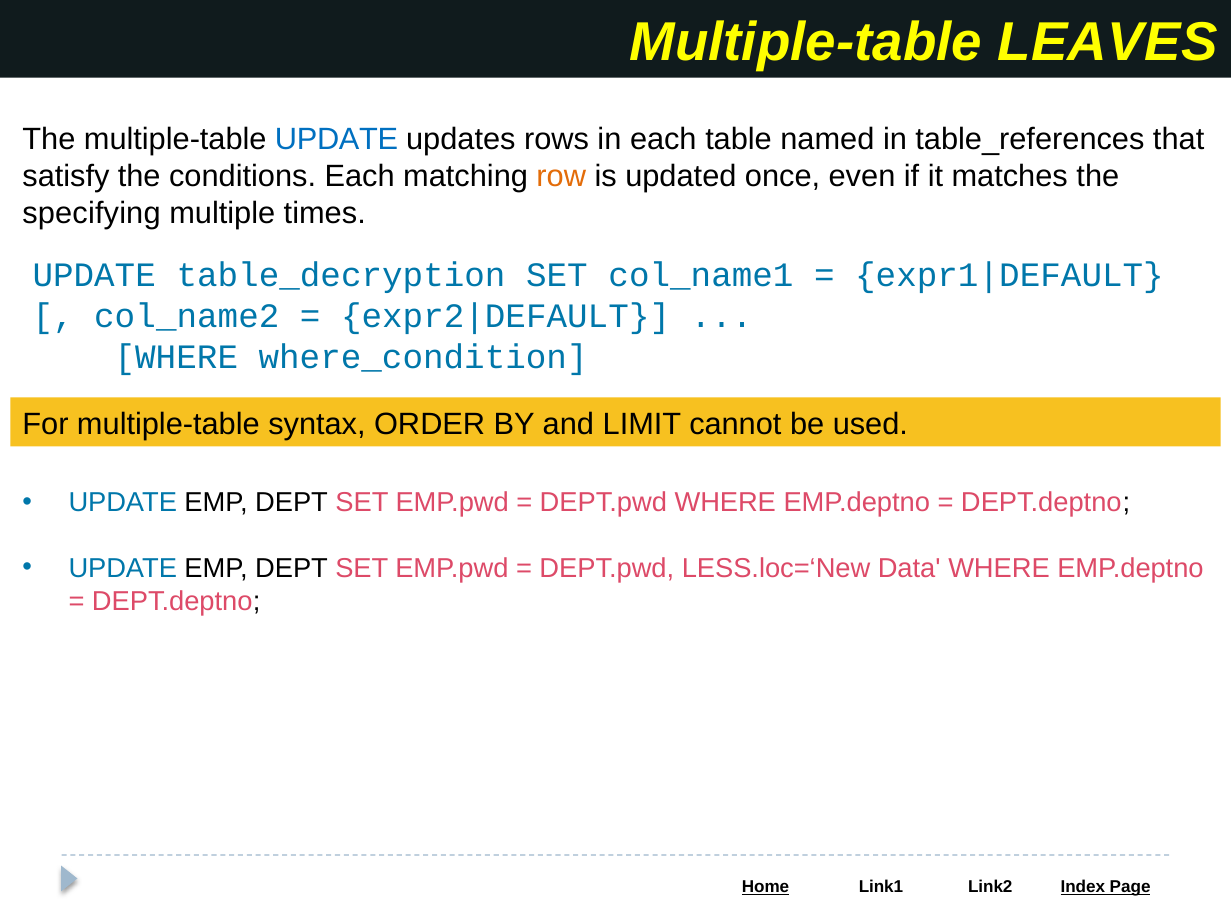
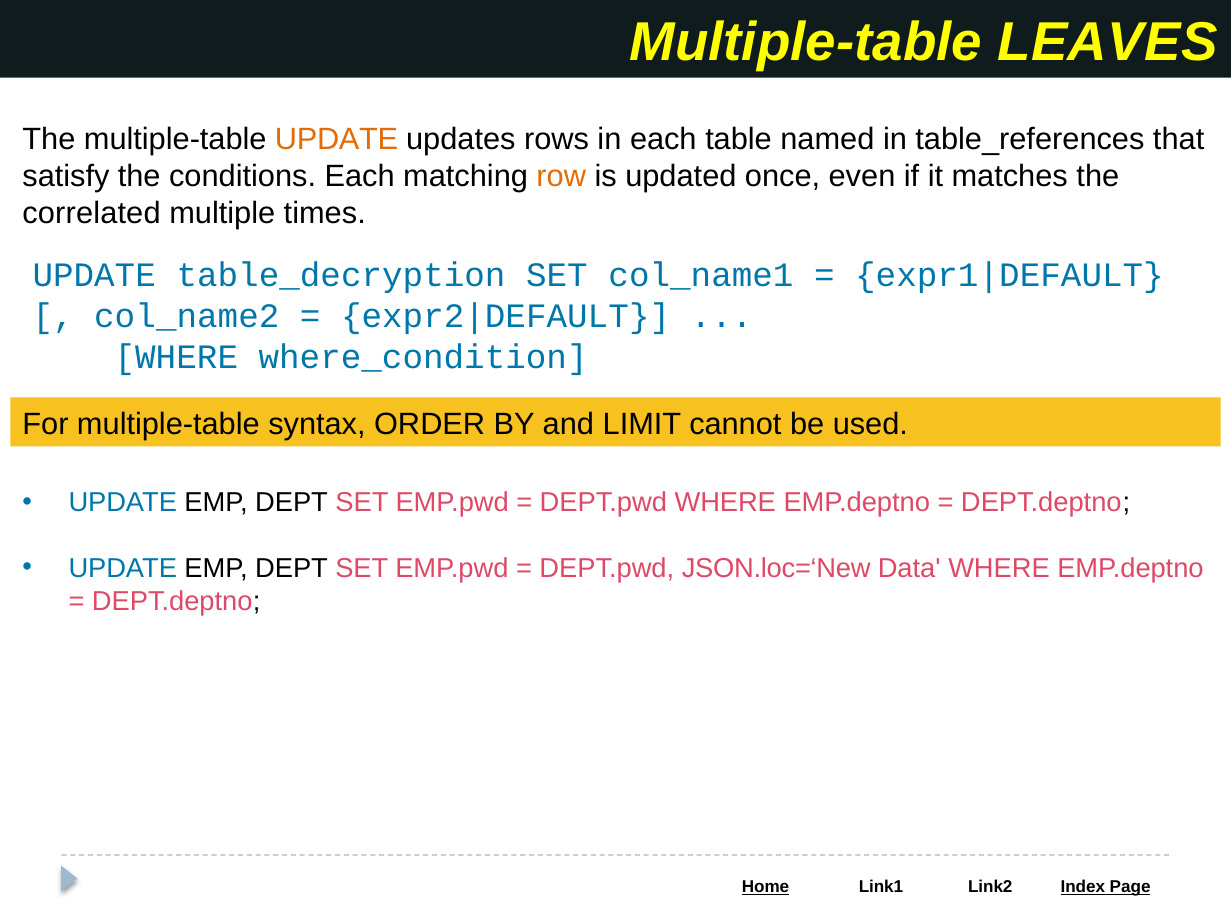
UPDATE colour: blue -> orange (336, 139)
specifying: specifying -> correlated (92, 213)
LESS.loc=‘New: LESS.loc=‘New -> JSON.loc=‘New (776, 569)
